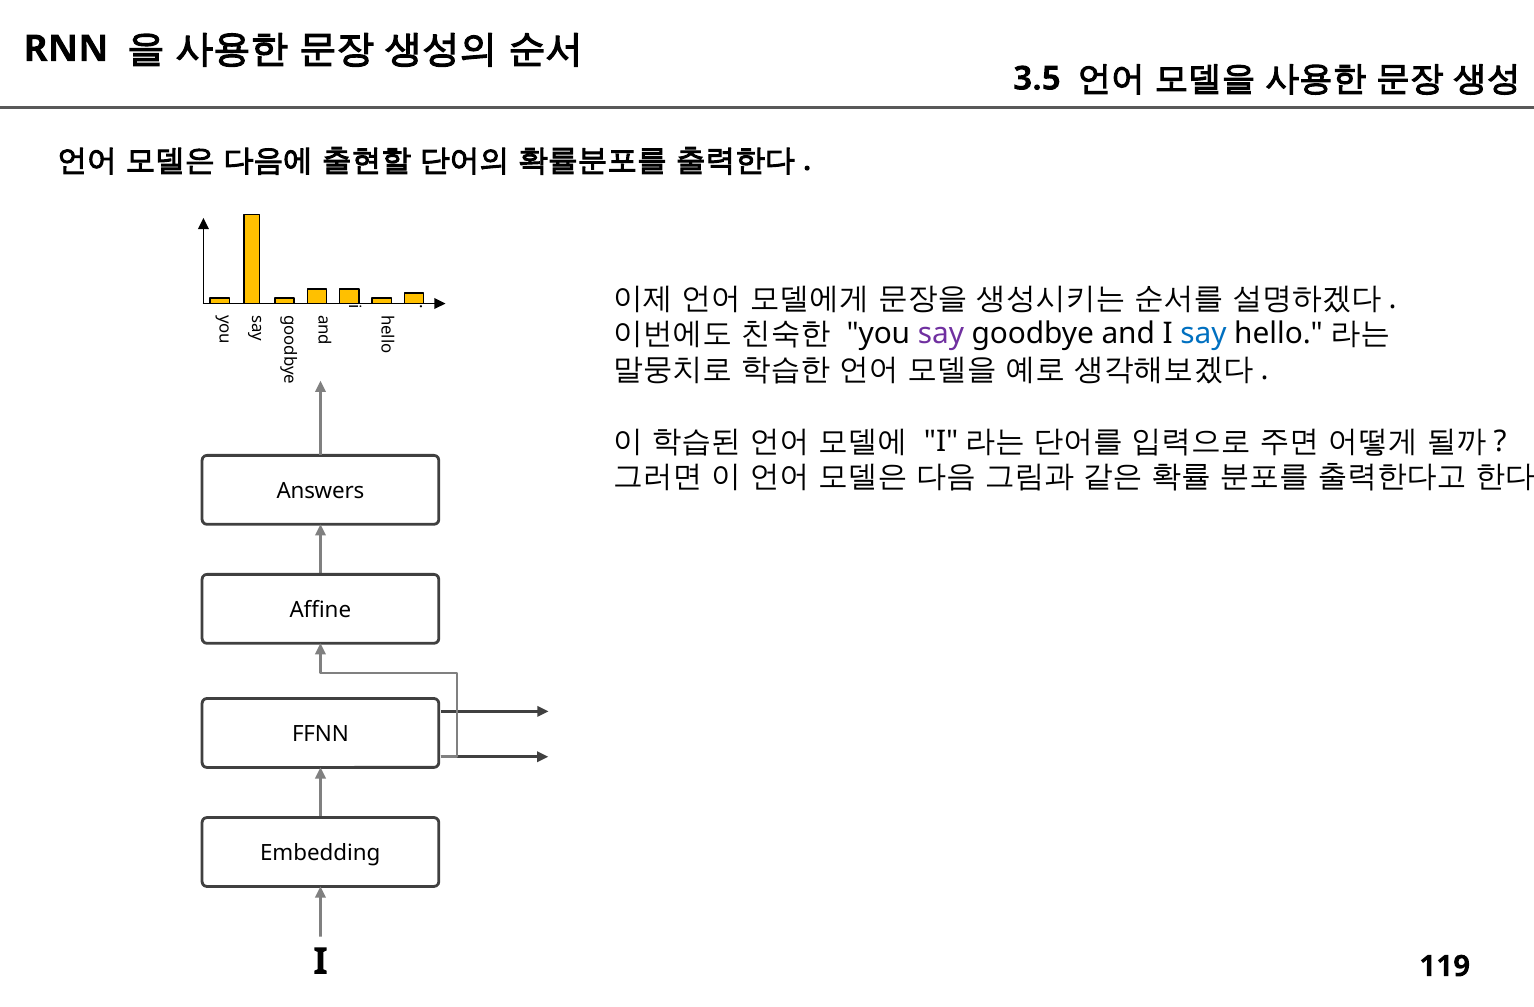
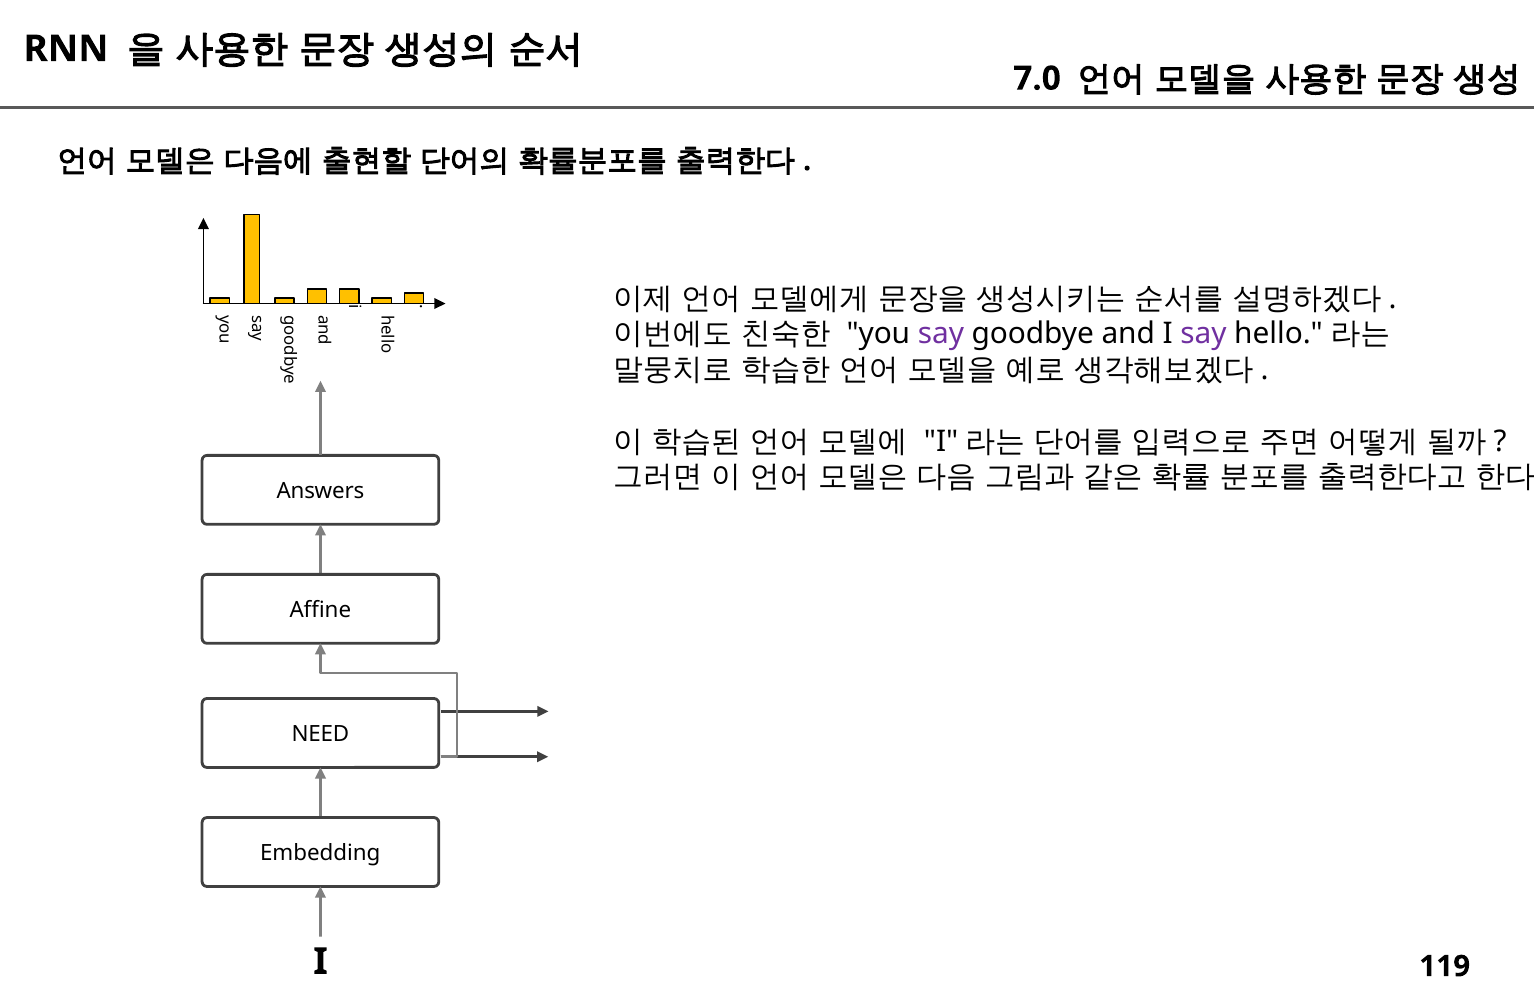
3.5: 3.5 -> 7.0 (1037, 79)
say colour: blue -> purple (1204, 334)
FFNN: FFNN -> NEED (320, 735)
